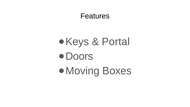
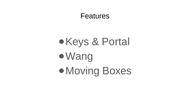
Doors: Doors -> Wang (79, 56)
